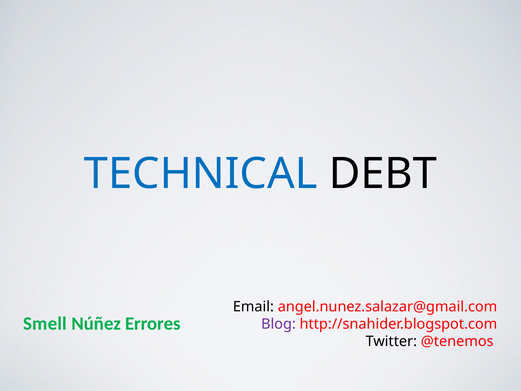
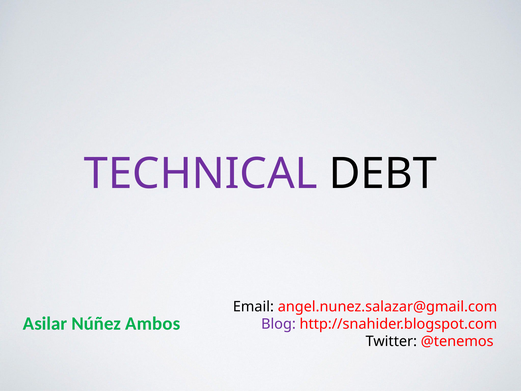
TECHNICAL colour: blue -> purple (201, 174)
Smell: Smell -> Asilar (45, 323)
Errores: Errores -> Ambos (153, 323)
